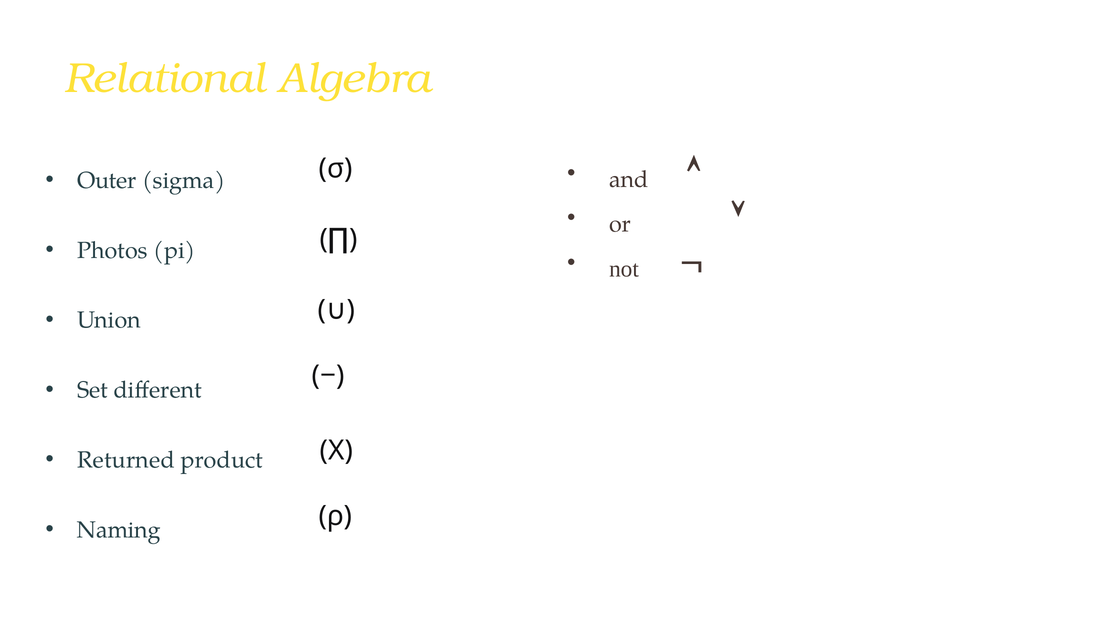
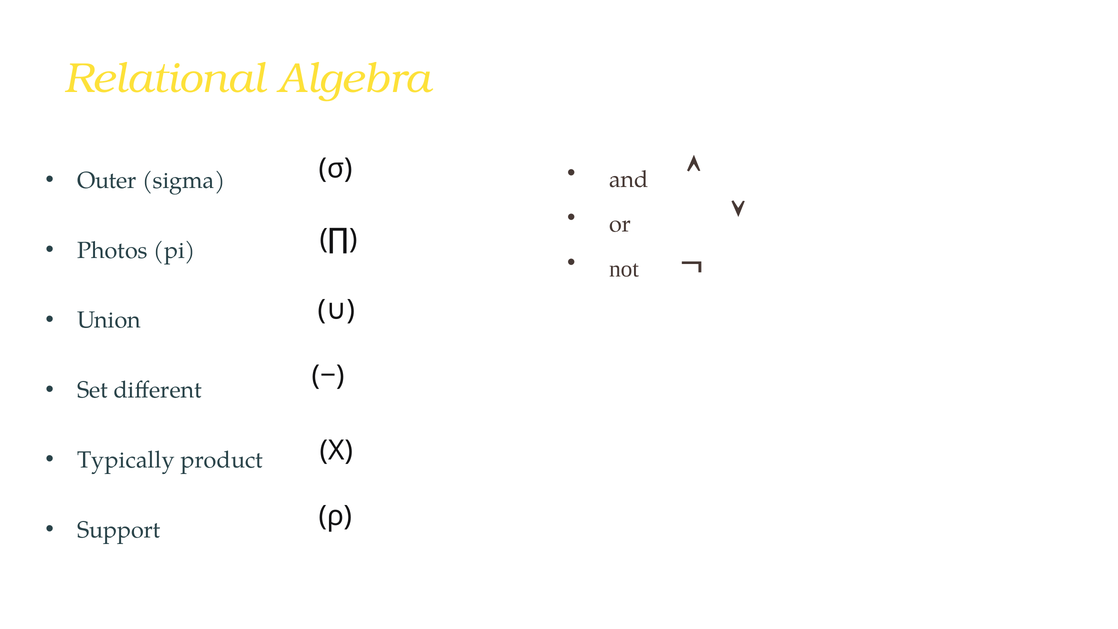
Returned: Returned -> Typically (126, 460)
Naming: Naming -> Support (119, 530)
